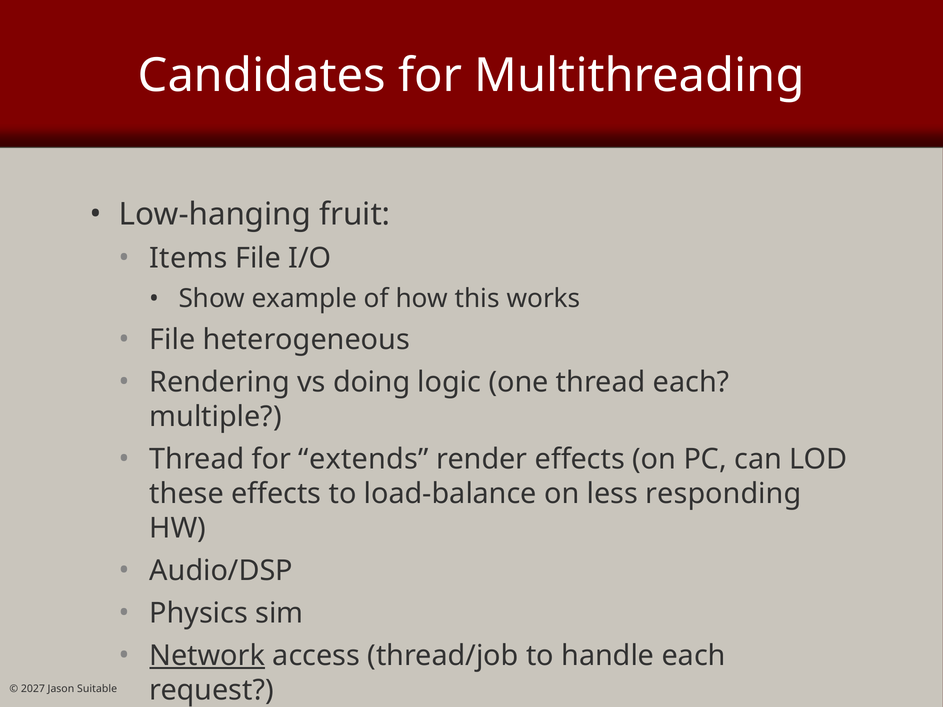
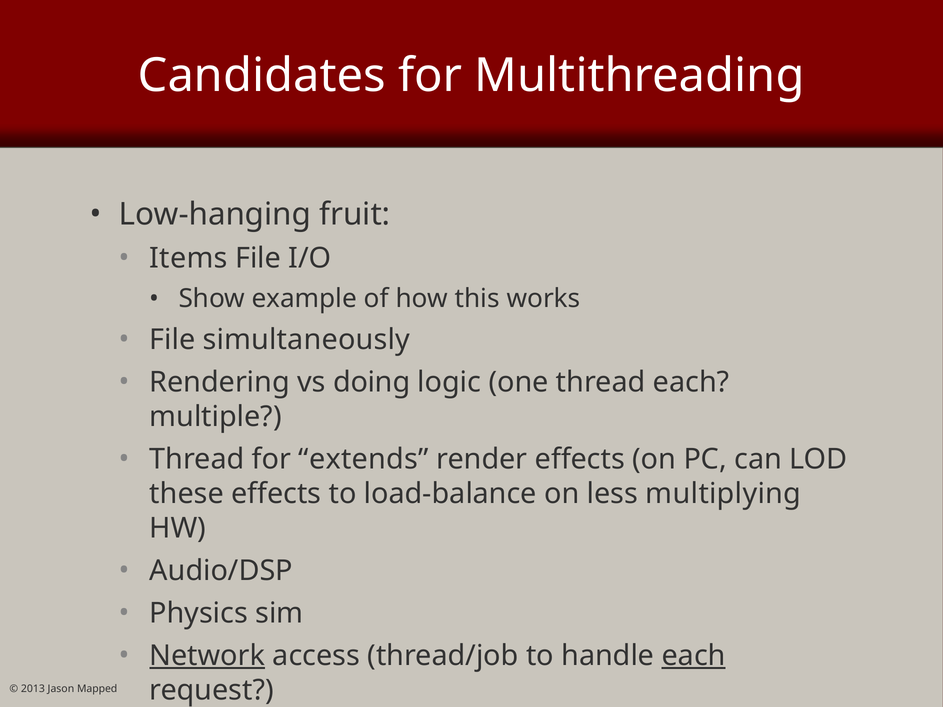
heterogeneous: heterogeneous -> simultaneously (306, 340)
responding: responding -> multiplying (723, 494)
each underline: none -> present (694, 656)
2027: 2027 -> 2013 (33, 689)
Suitable: Suitable -> Mapped (97, 689)
